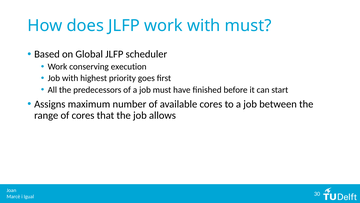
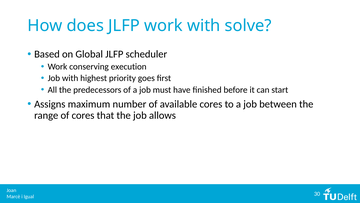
with must: must -> solve (248, 26)
